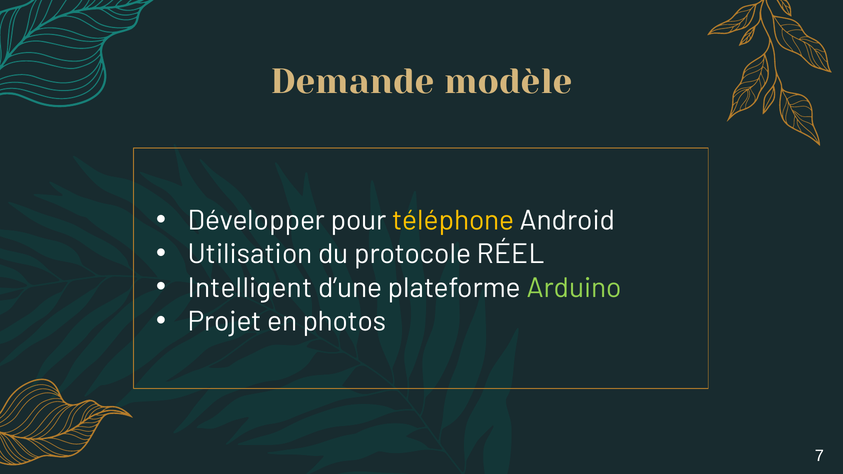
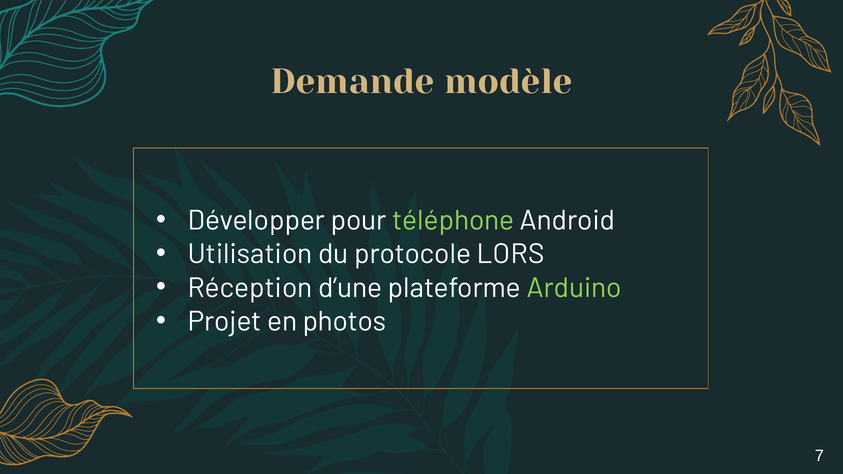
téléphone colour: yellow -> light green (453, 220)
RÉEL: RÉEL -> LORS (511, 254)
Intelligent: Intelligent -> Réception (250, 288)
